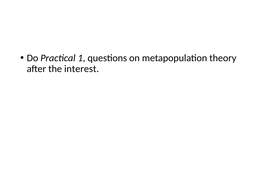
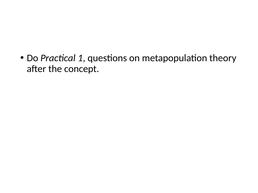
interest: interest -> concept (82, 69)
